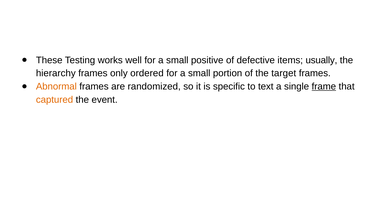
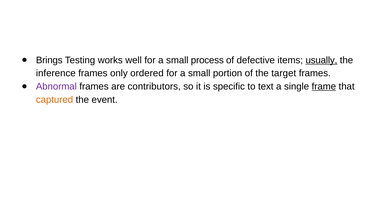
These: These -> Brings (49, 60)
positive: positive -> process (207, 60)
usually underline: none -> present (321, 60)
hierarchy: hierarchy -> inference (56, 73)
Abnormal colour: orange -> purple (56, 86)
randomized: randomized -> contributors (154, 86)
